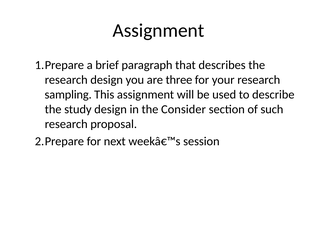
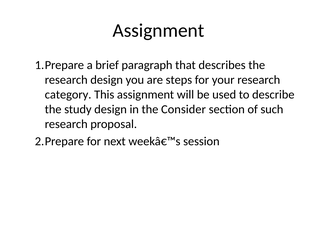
three: three -> steps (179, 80)
sampling: sampling -> category (68, 95)
